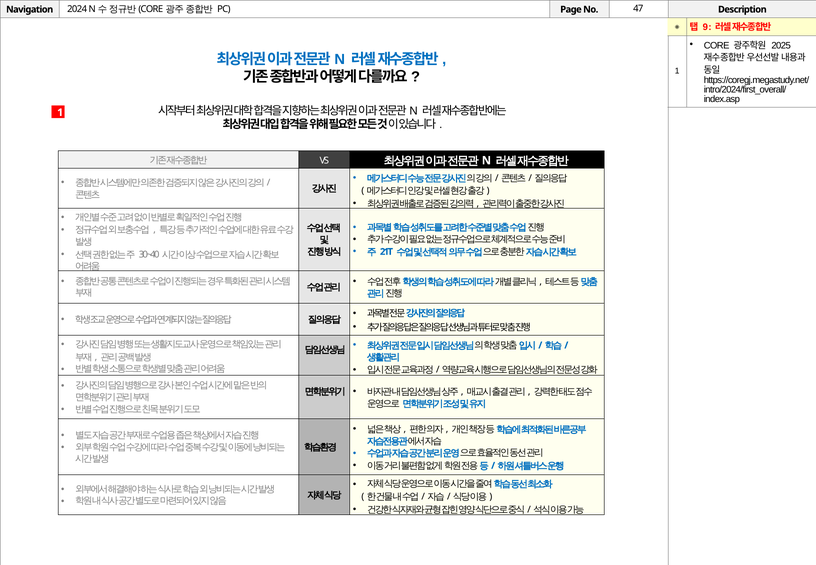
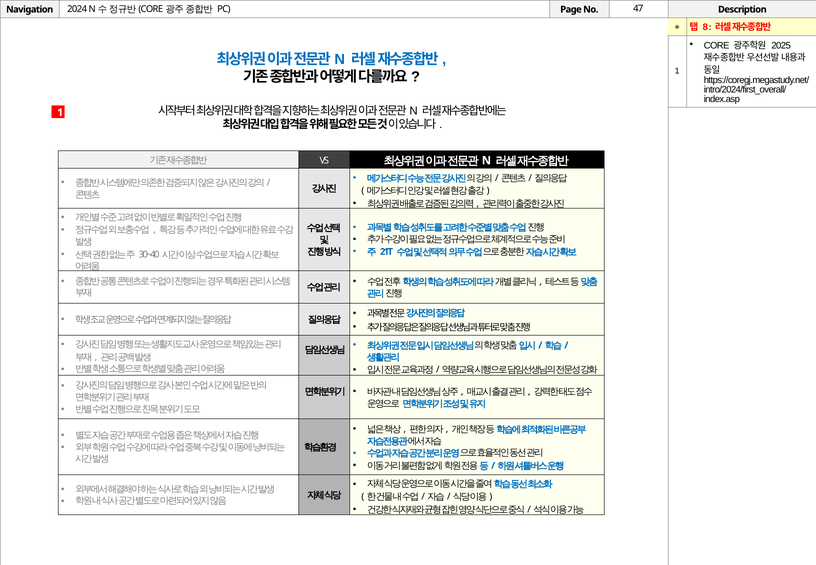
9: 9 -> 8 (705, 27)
